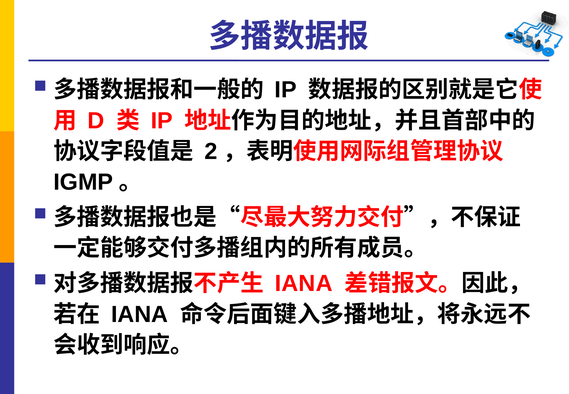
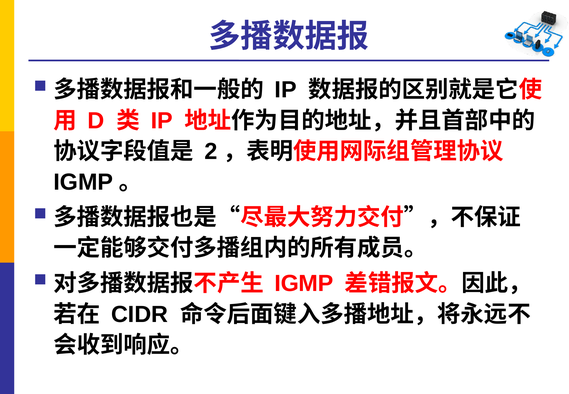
IANA: IANA -> IGMP (304, 283)
IANA: IANA -> CIDR (140, 314)
